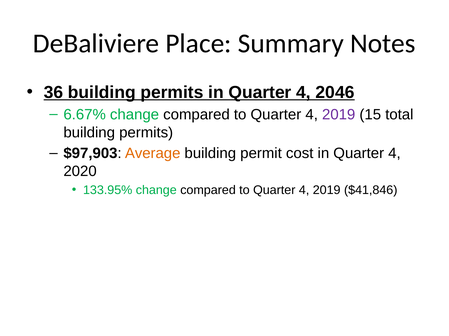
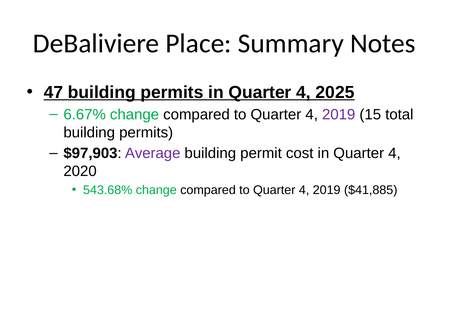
36: 36 -> 47 (53, 93)
2046: 2046 -> 2025 (335, 93)
Average colour: orange -> purple (153, 154)
133.95%: 133.95% -> 543.68% (108, 190)
$41,846: $41,846 -> $41,885 (371, 190)
